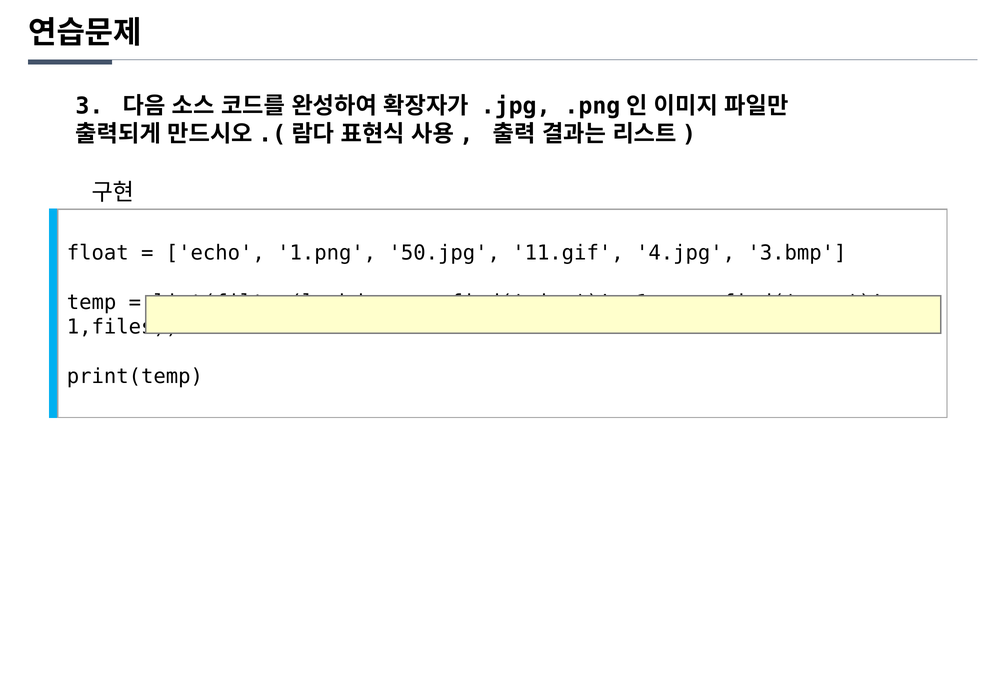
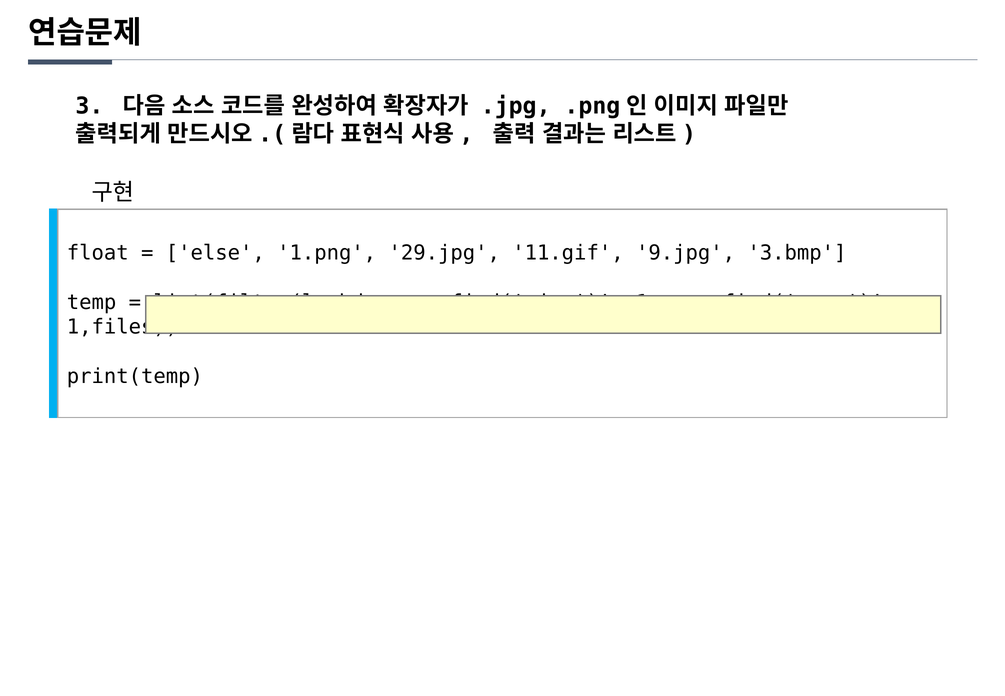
echo: echo -> else (215, 253)
50.jpg: 50.jpg -> 29.jpg (444, 253)
4.jpg: 4.jpg -> 9.jpg (686, 253)
